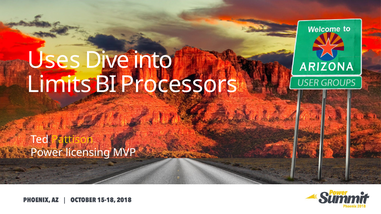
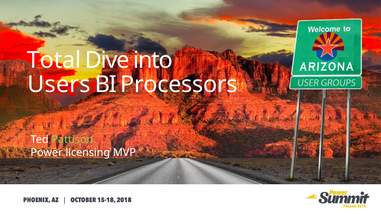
Uses: Uses -> Total (54, 60)
Limits: Limits -> Users (59, 84)
Pattison colour: yellow -> light green (72, 140)
